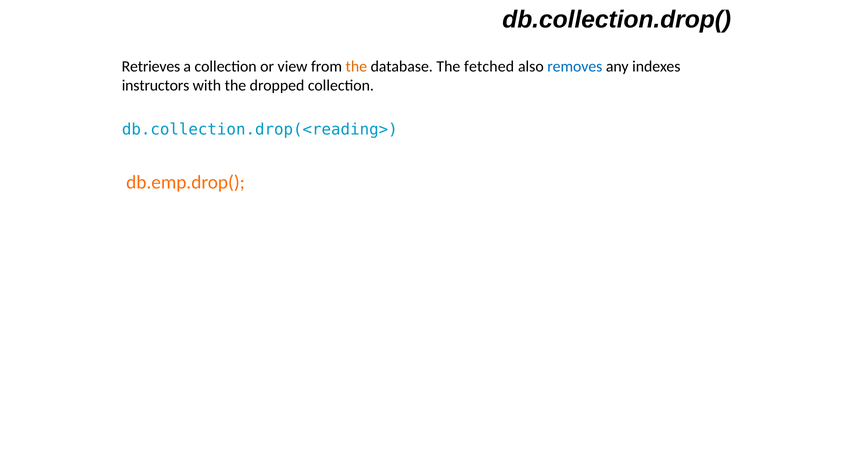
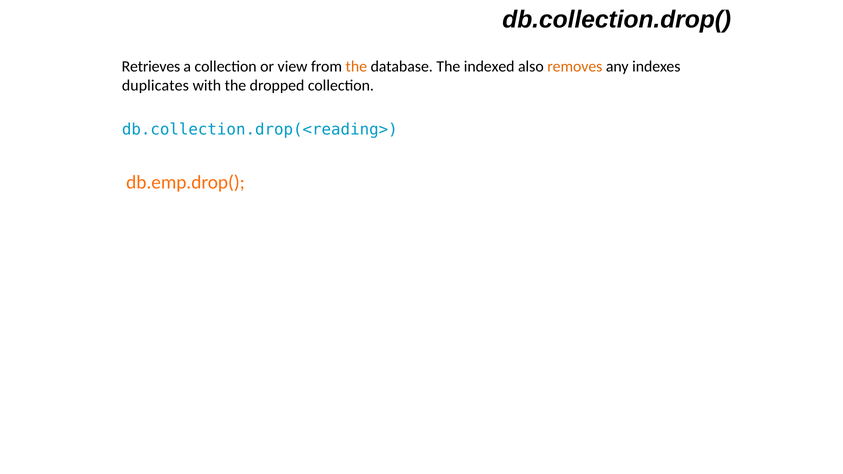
fetched: fetched -> indexed (489, 66)
removes colour: blue -> orange (575, 66)
instructors: instructors -> duplicates (155, 85)
